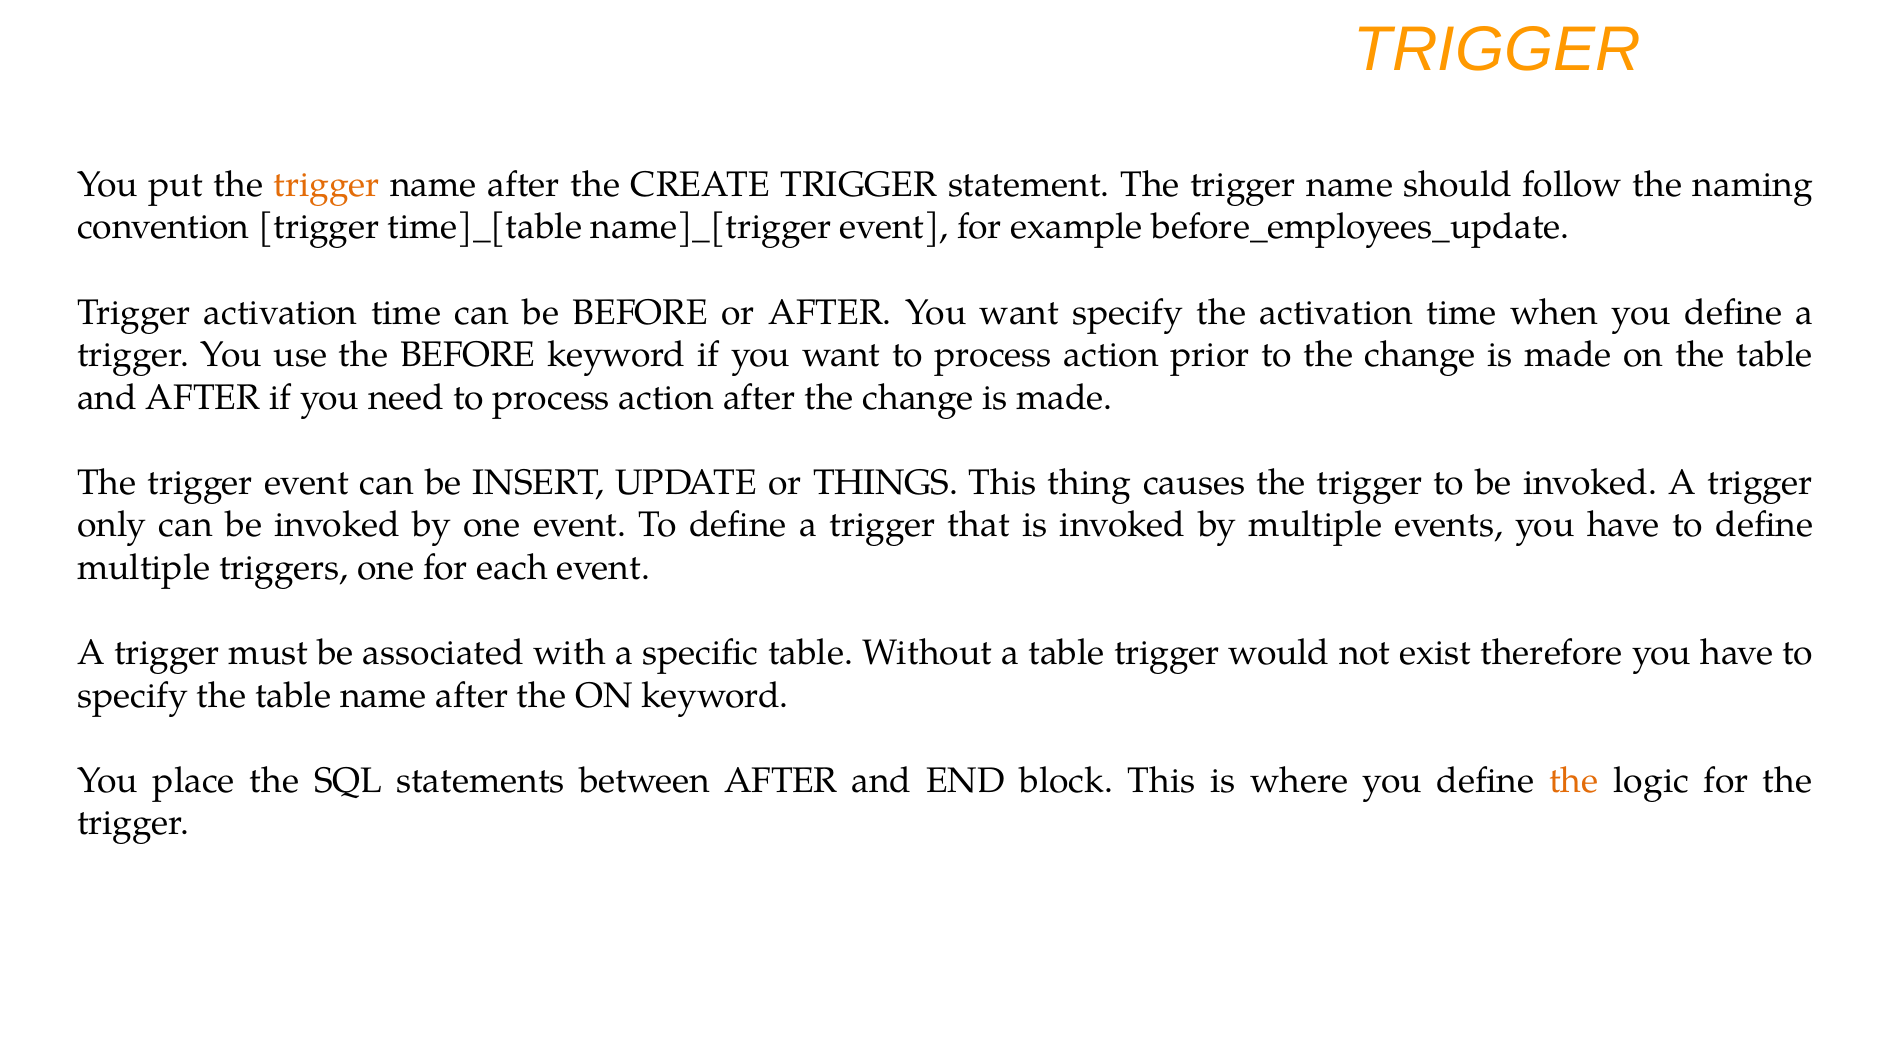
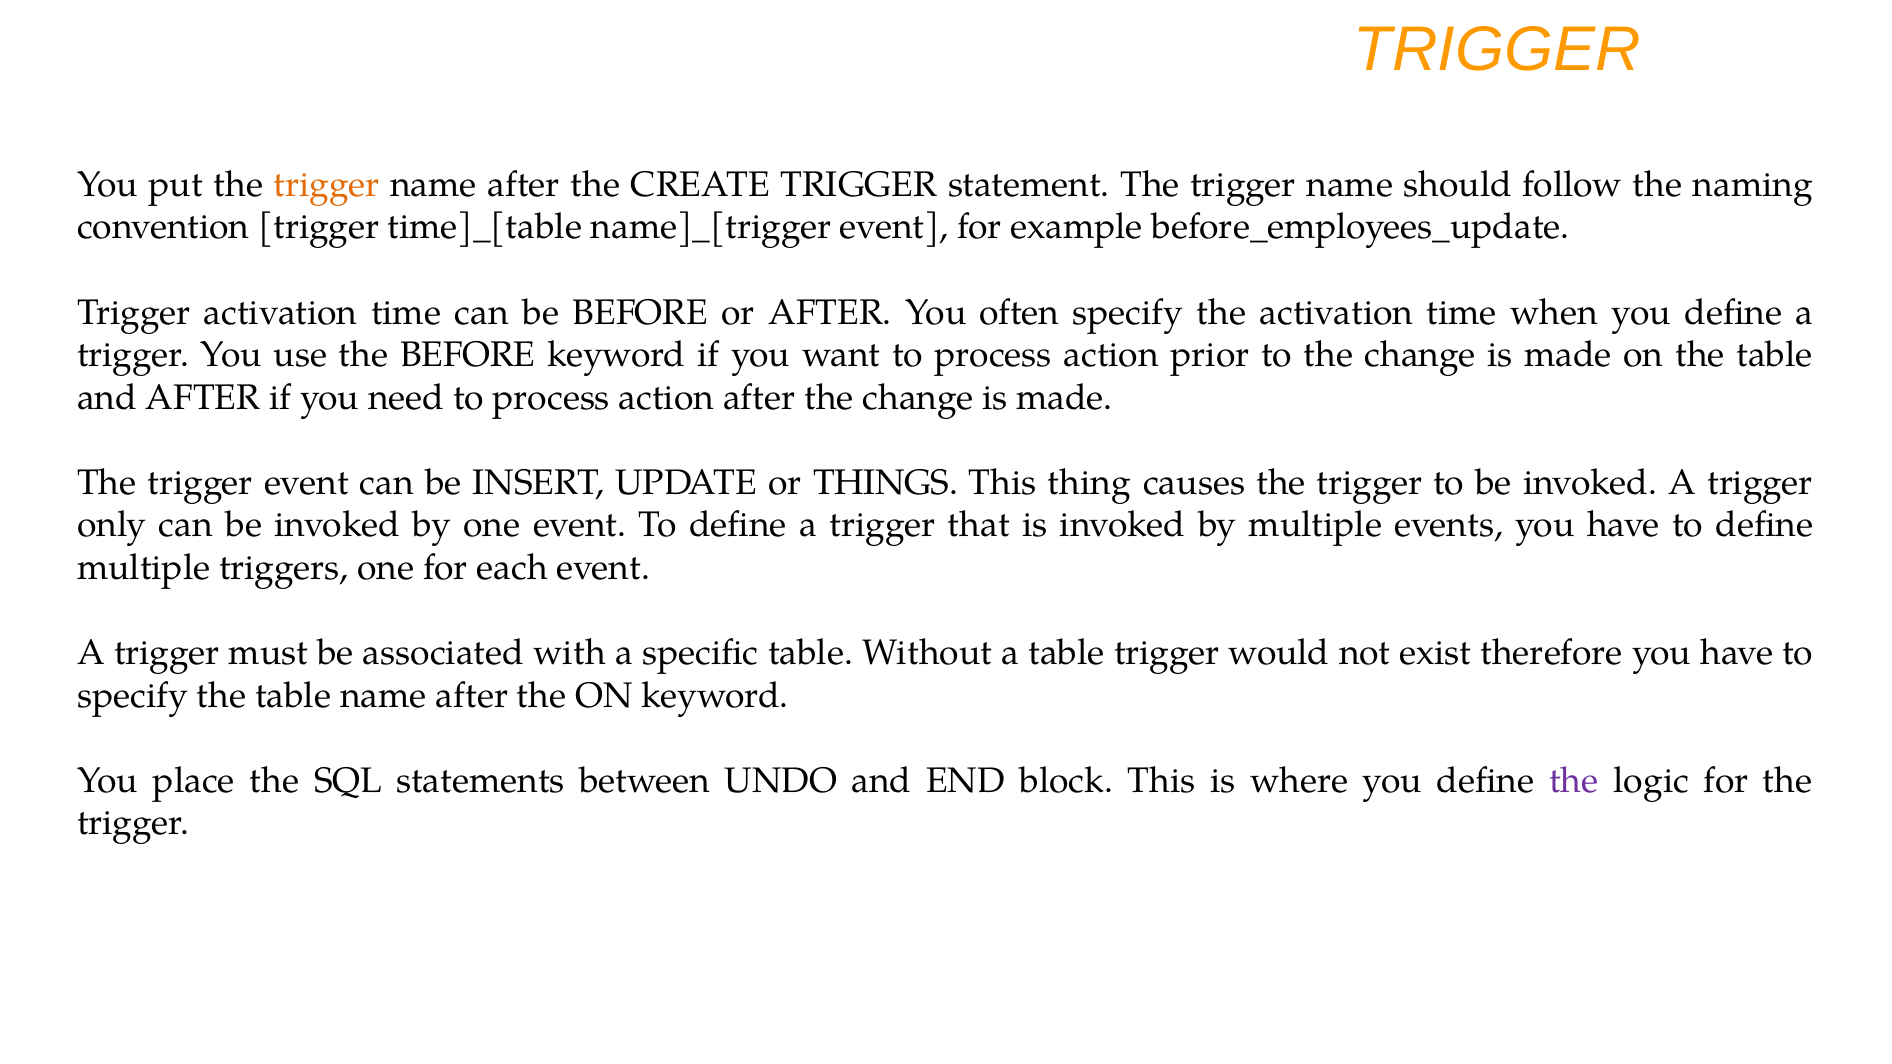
AFTER You want: want -> often (1019, 312)
between AFTER: AFTER -> UNDO (781, 781)
the colour: orange -> purple (1574, 781)
